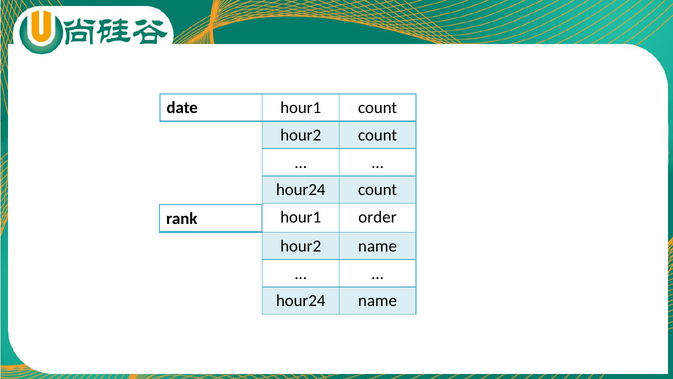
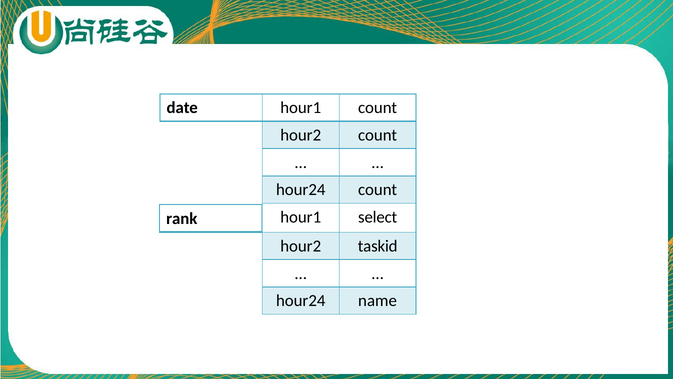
order: order -> select (378, 217)
hour2 name: name -> taskid (378, 246)
